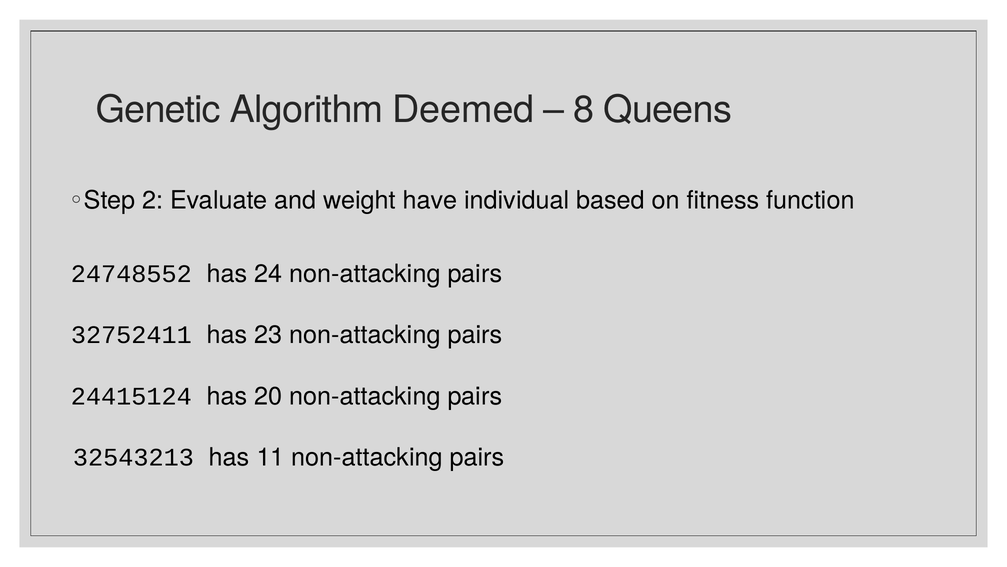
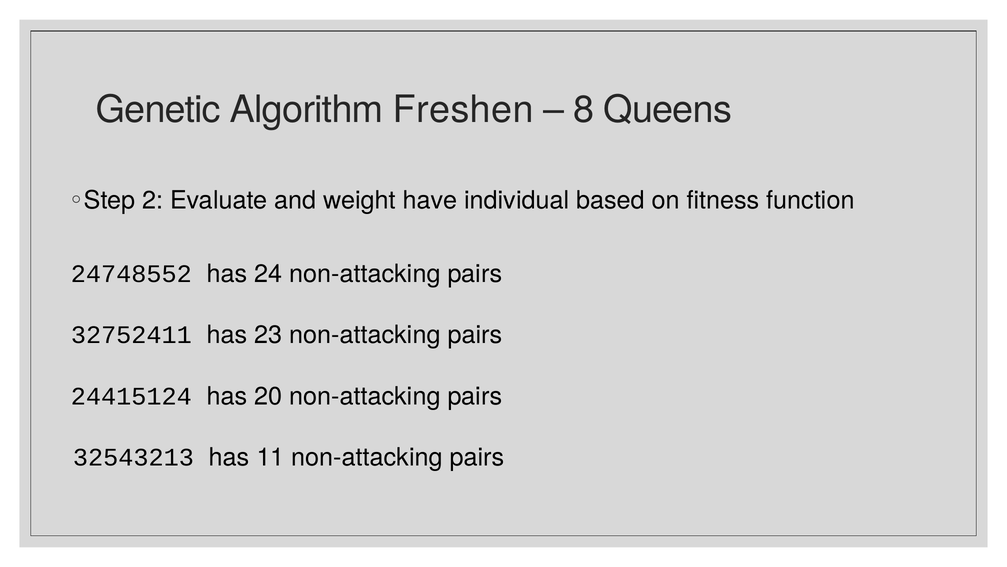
Deemed: Deemed -> Freshen (463, 109)
